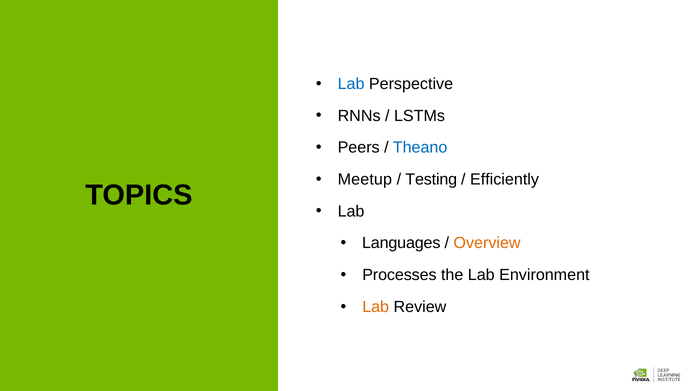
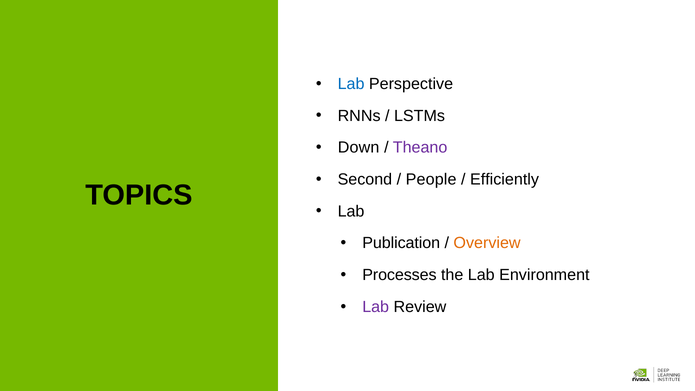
Peers: Peers -> Down (359, 148)
Theano colour: blue -> purple (420, 148)
Meetup: Meetup -> Second (365, 179)
Testing: Testing -> People (431, 179)
Languages: Languages -> Publication (401, 243)
Lab colour: orange -> purple (376, 307)
